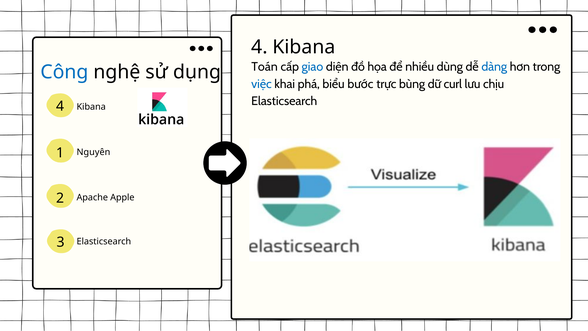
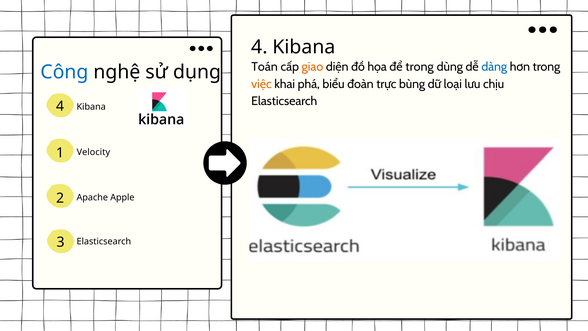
giao colour: blue -> orange (312, 67)
để nhiều: nhiều -> trong (420, 67)
việc colour: blue -> orange (261, 84)
bước: bước -> đoàn (360, 84)
curl: curl -> loại (453, 84)
Nguyên: Nguyên -> Velocity (93, 152)
